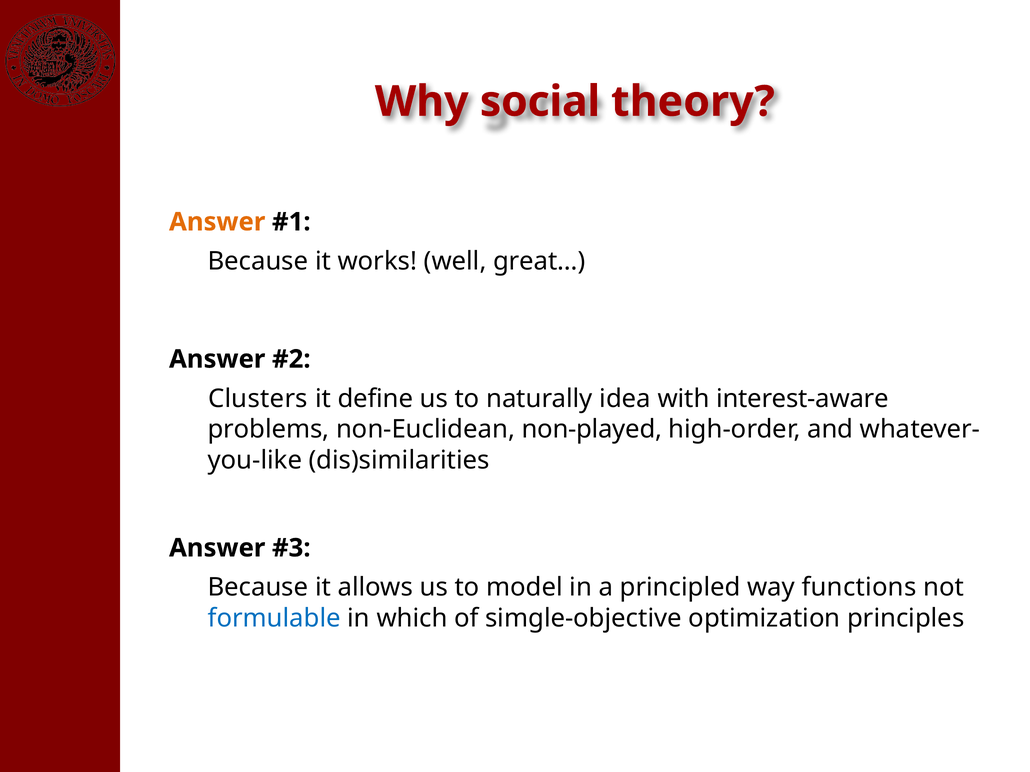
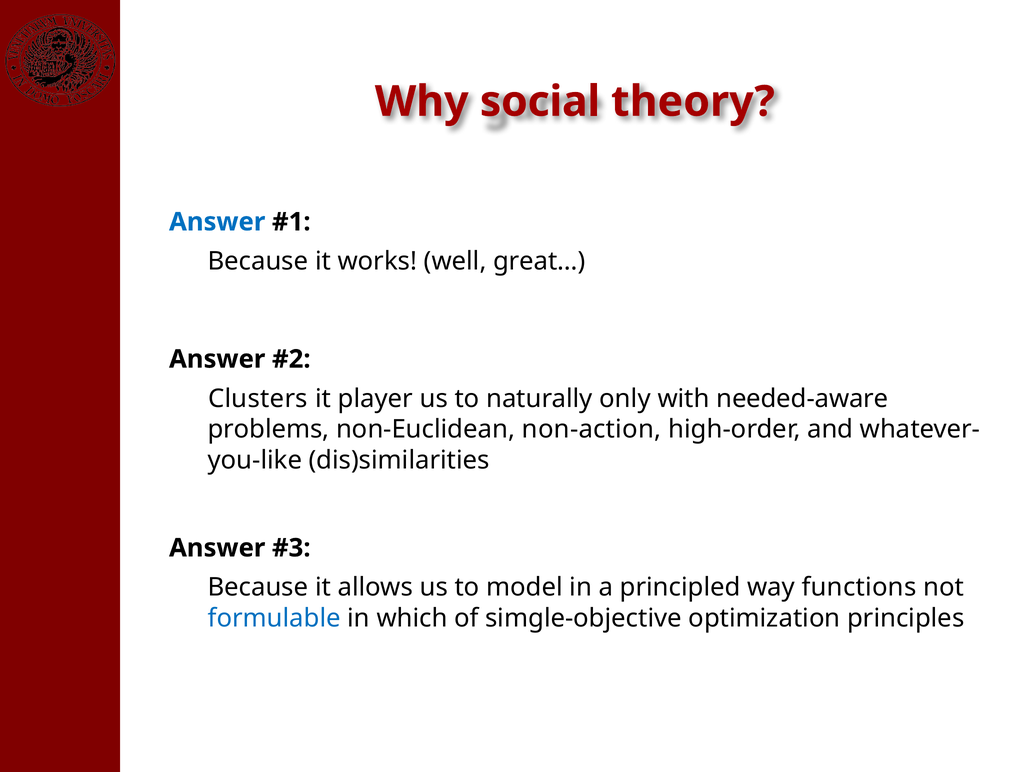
Answer colour: orange -> blue (217, 222)
define: define -> player (375, 399)
idea: idea -> only (625, 399)
interest-aware: interest-aware -> needed-aware (802, 399)
non-played: non-played -> non-action (592, 430)
